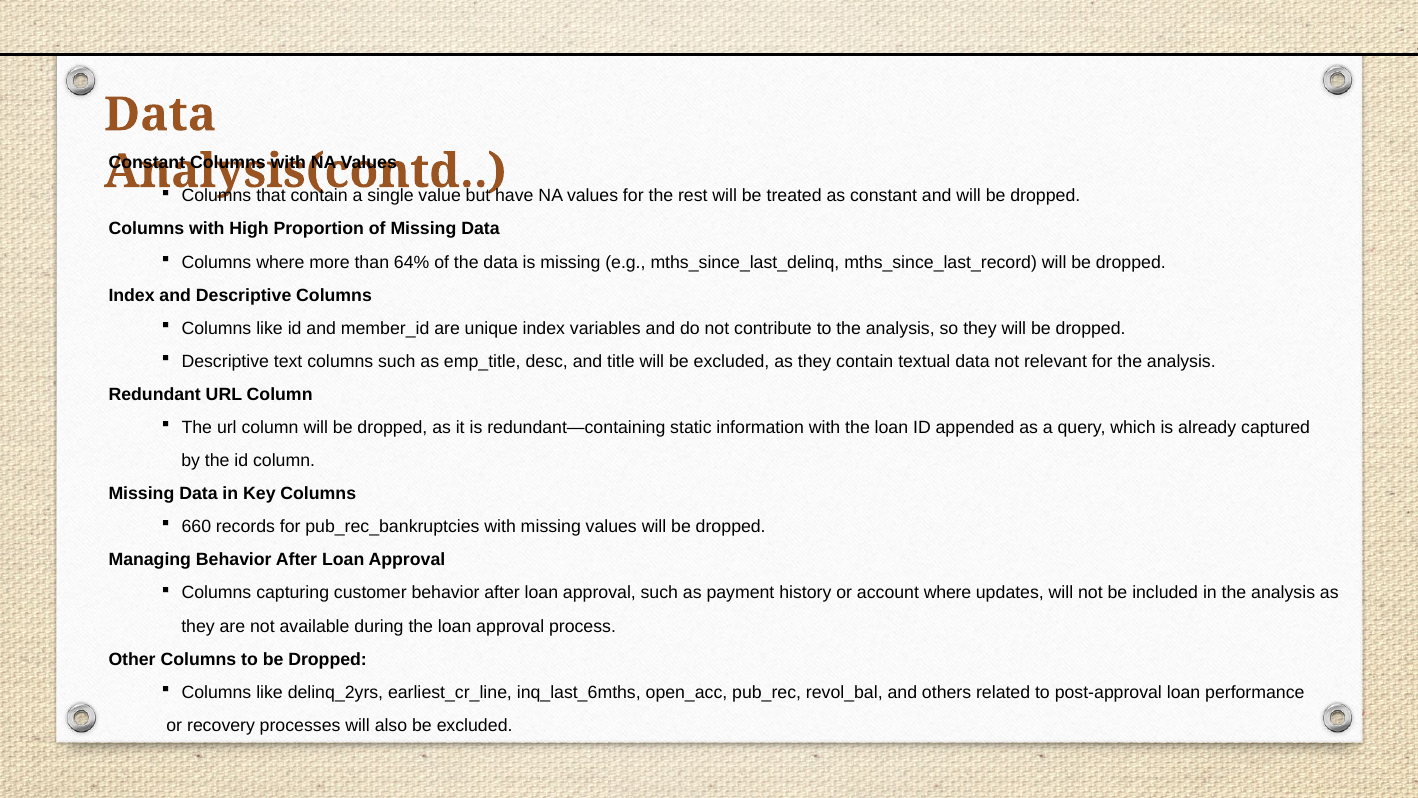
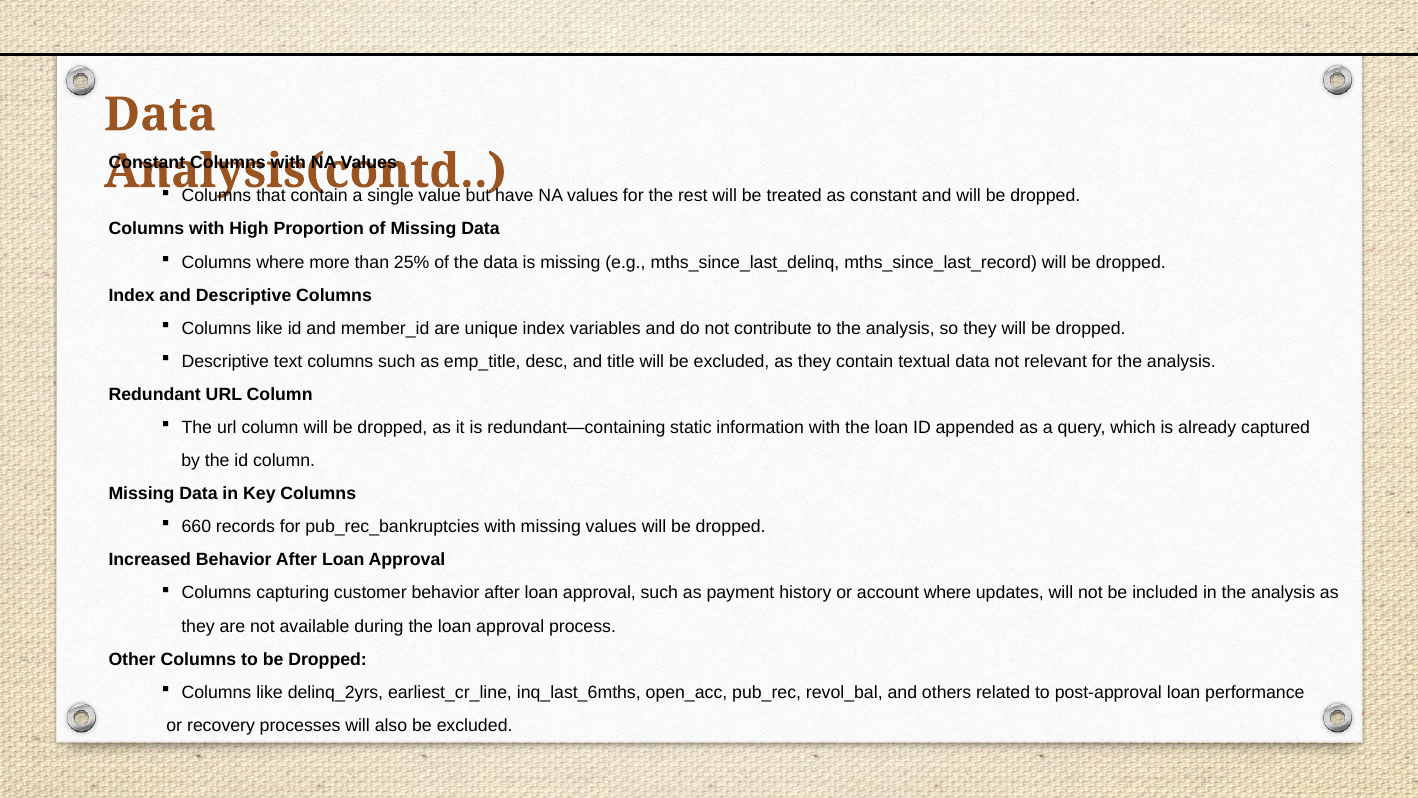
64%: 64% -> 25% (412, 262)
Managing: Managing -> Increased (150, 560)
